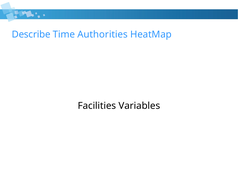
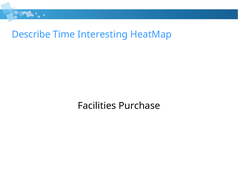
Authorities: Authorities -> Interesting (103, 35)
Variables: Variables -> Purchase (139, 106)
